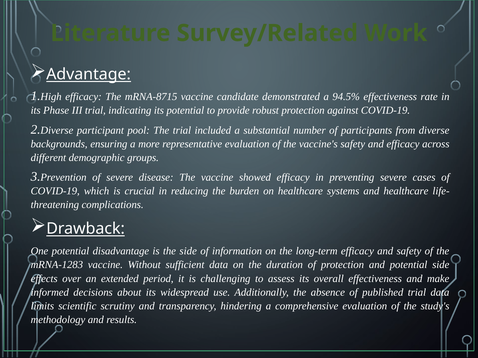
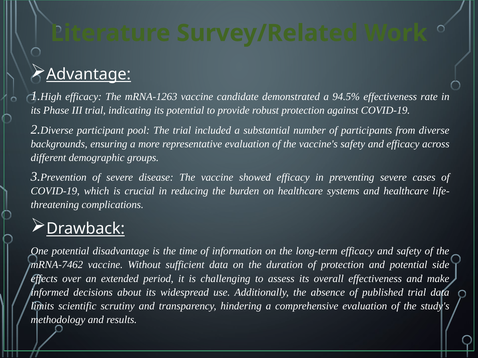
mRNA-8715: mRNA-8715 -> mRNA-1263 (151, 97)
the side: side -> time (188, 251)
mRNA-1283: mRNA-1283 -> mRNA-7462 (57, 265)
